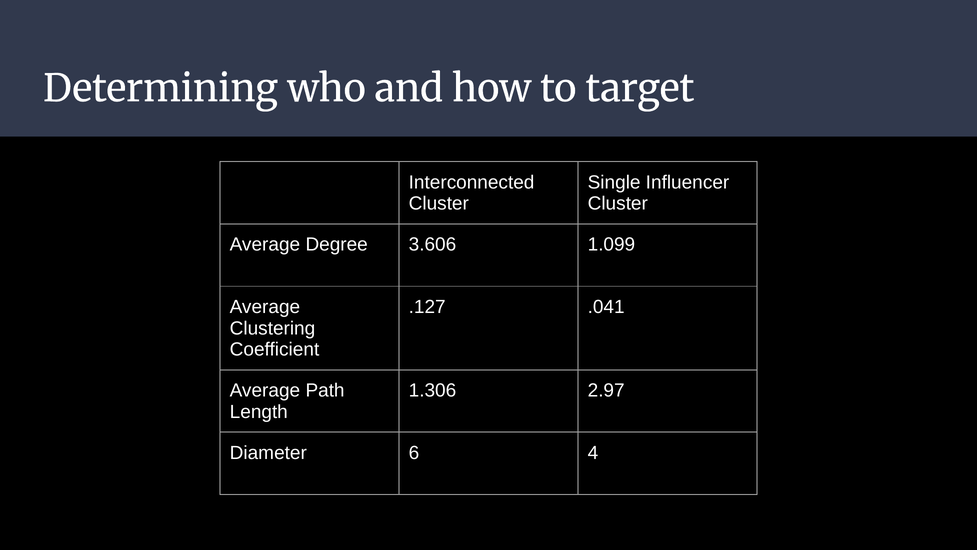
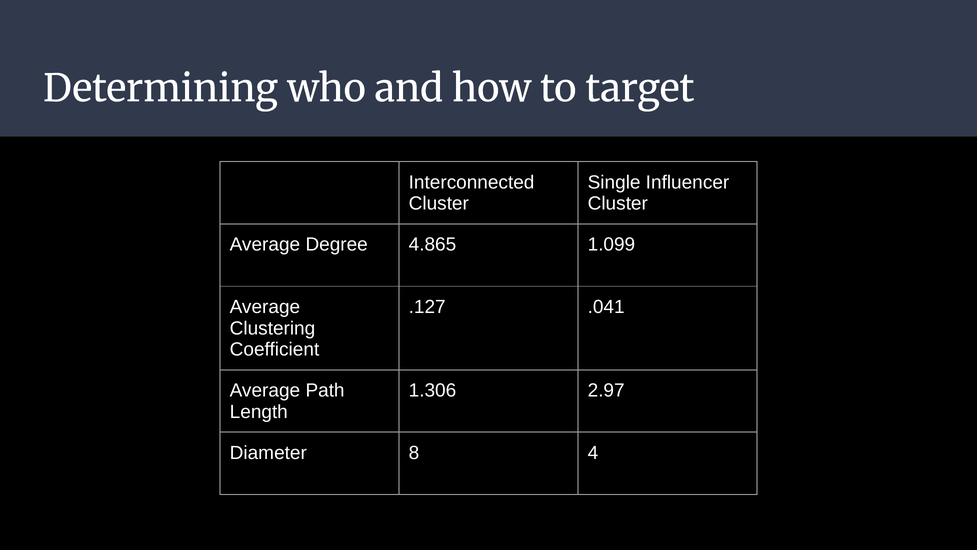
3.606: 3.606 -> 4.865 (432, 244)
6: 6 -> 8 (414, 453)
